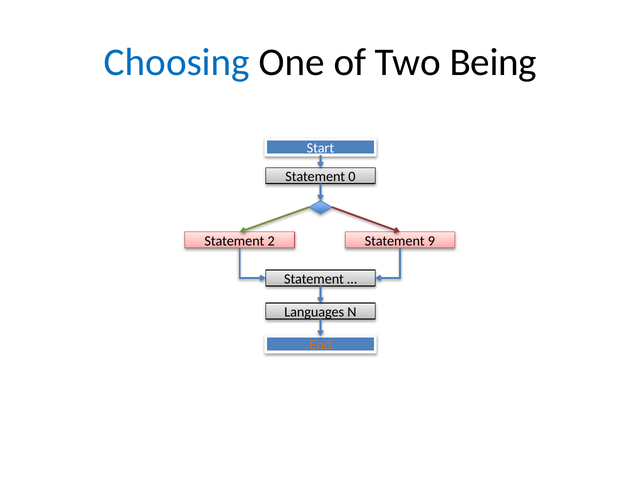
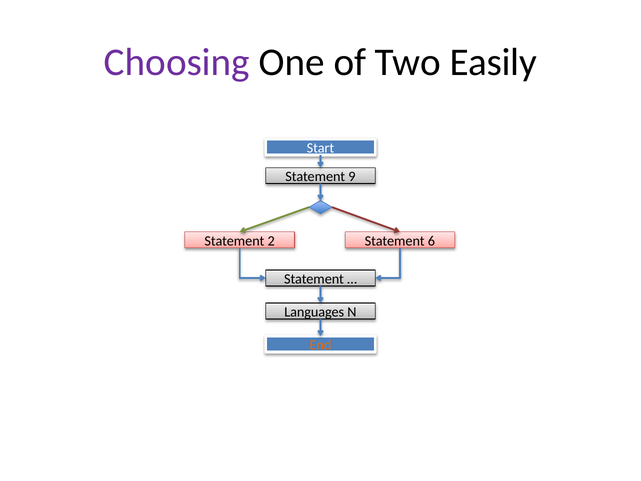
Choosing colour: blue -> purple (177, 62)
Being: Being -> Easily (493, 62)
0: 0 -> 9 (352, 176)
9: 9 -> 6 (431, 241)
